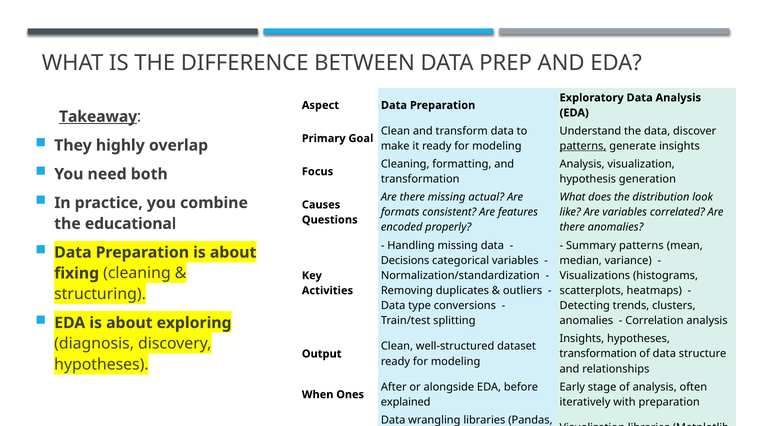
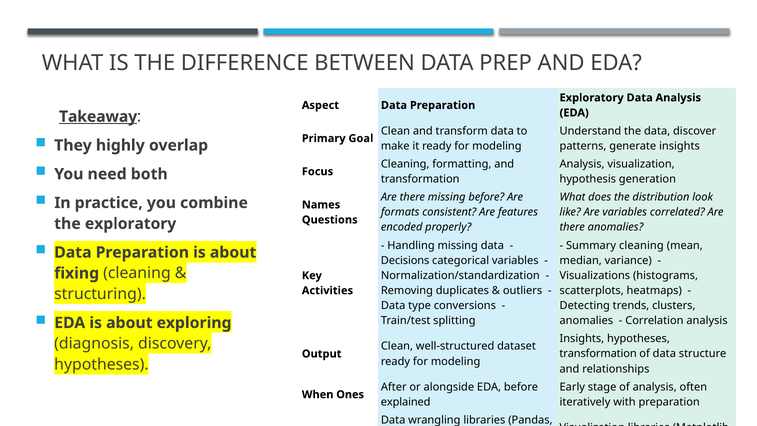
patterns underline: present -> none (583, 146)
missing actual: actual -> before (486, 197)
Causes: Causes -> Names (321, 205)
the educational: educational -> exploratory (131, 224)
Summary patterns: patterns -> cleaning (641, 245)
